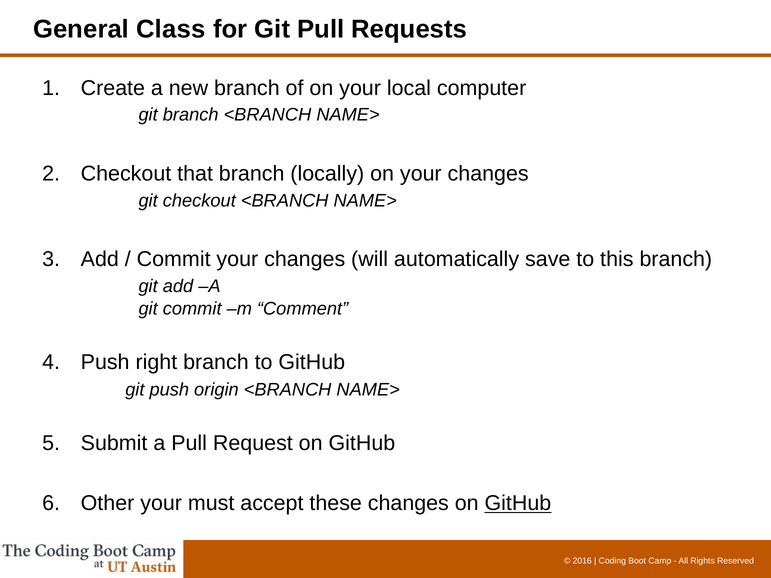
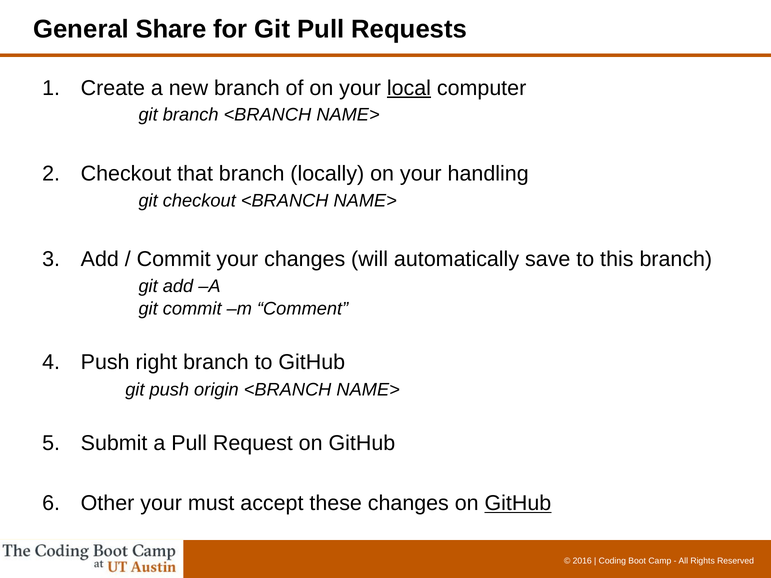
Class: Class -> Share (171, 29)
local underline: none -> present (409, 88)
on your changes: changes -> handling (488, 174)
